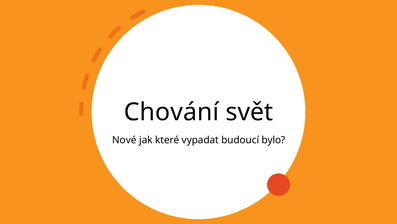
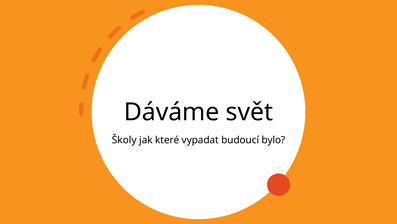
Chování: Chování -> Dáváme (172, 112)
Nové: Nové -> Školy (124, 140)
